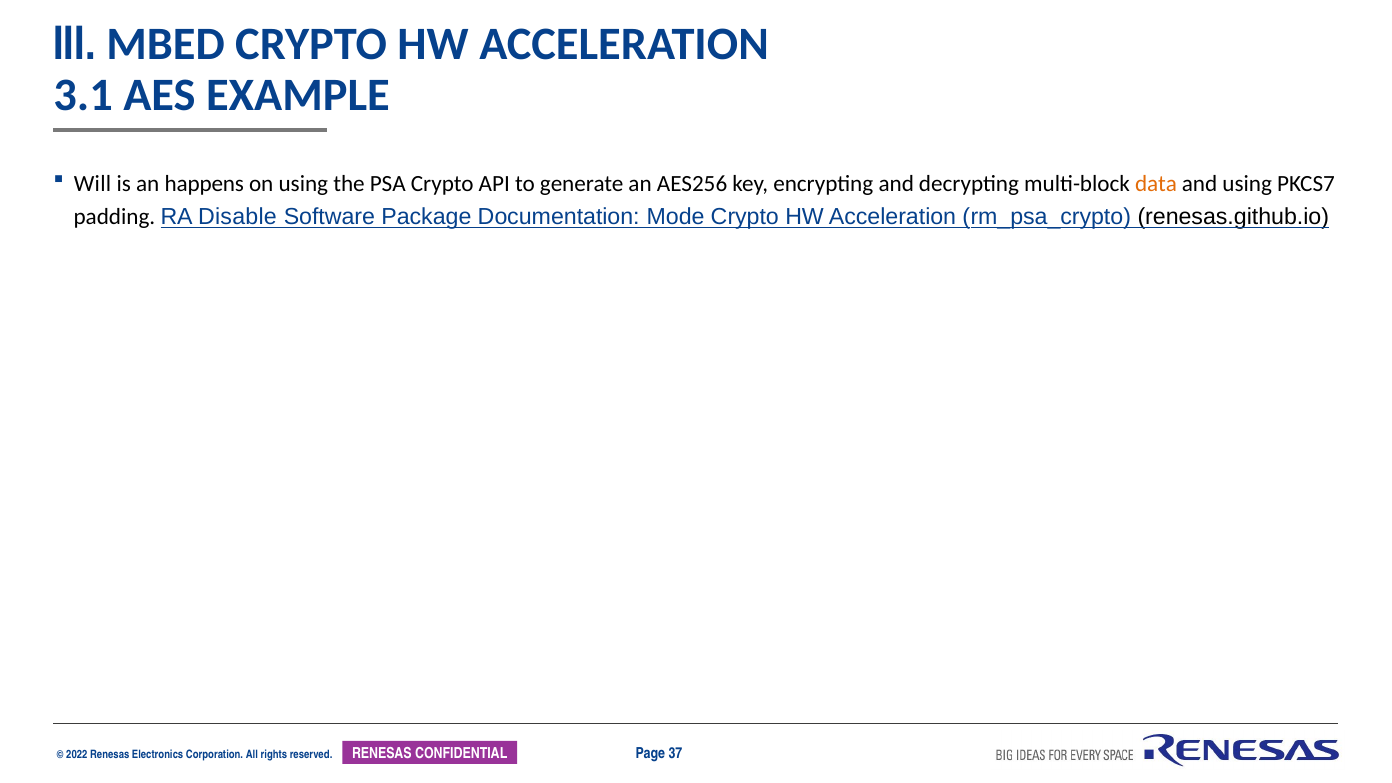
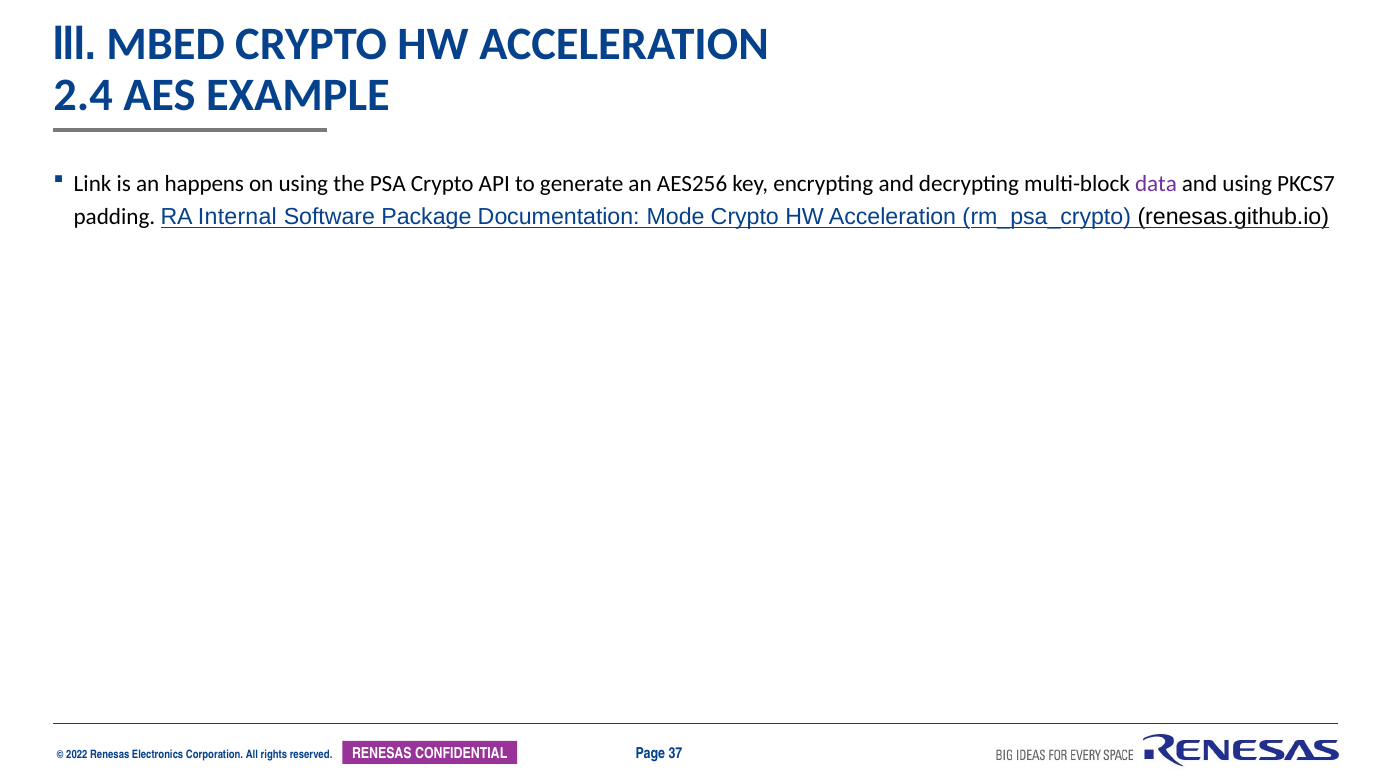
3.1: 3.1 -> 2.4 (83, 95)
Will: Will -> Link (93, 184)
data colour: orange -> purple (1156, 184)
Disable: Disable -> Internal (237, 217)
